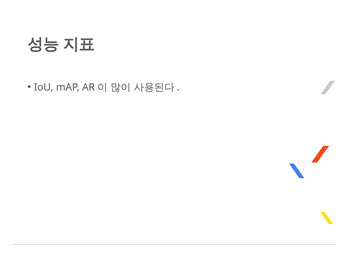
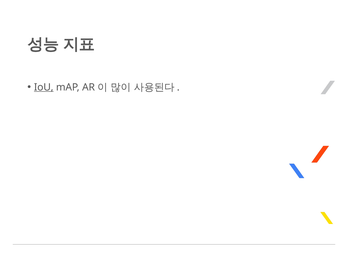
IoU underline: none -> present (44, 87)
